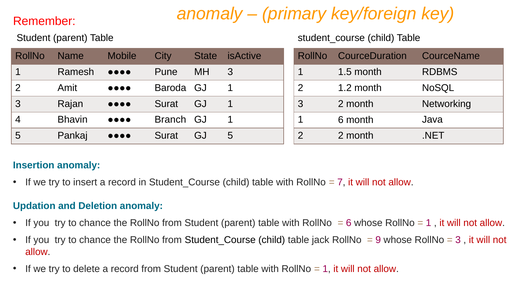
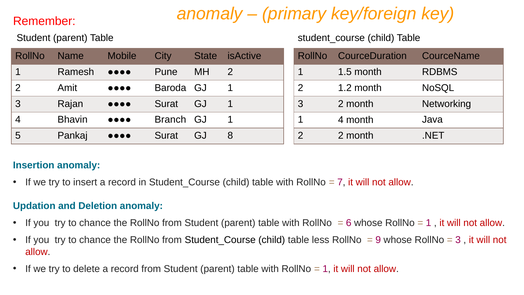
MH 3: 3 -> 2 (230, 72)
6: 6 -> 4 (341, 120)
GJ 5: 5 -> 8 (230, 136)
jack: jack -> less (321, 240)
